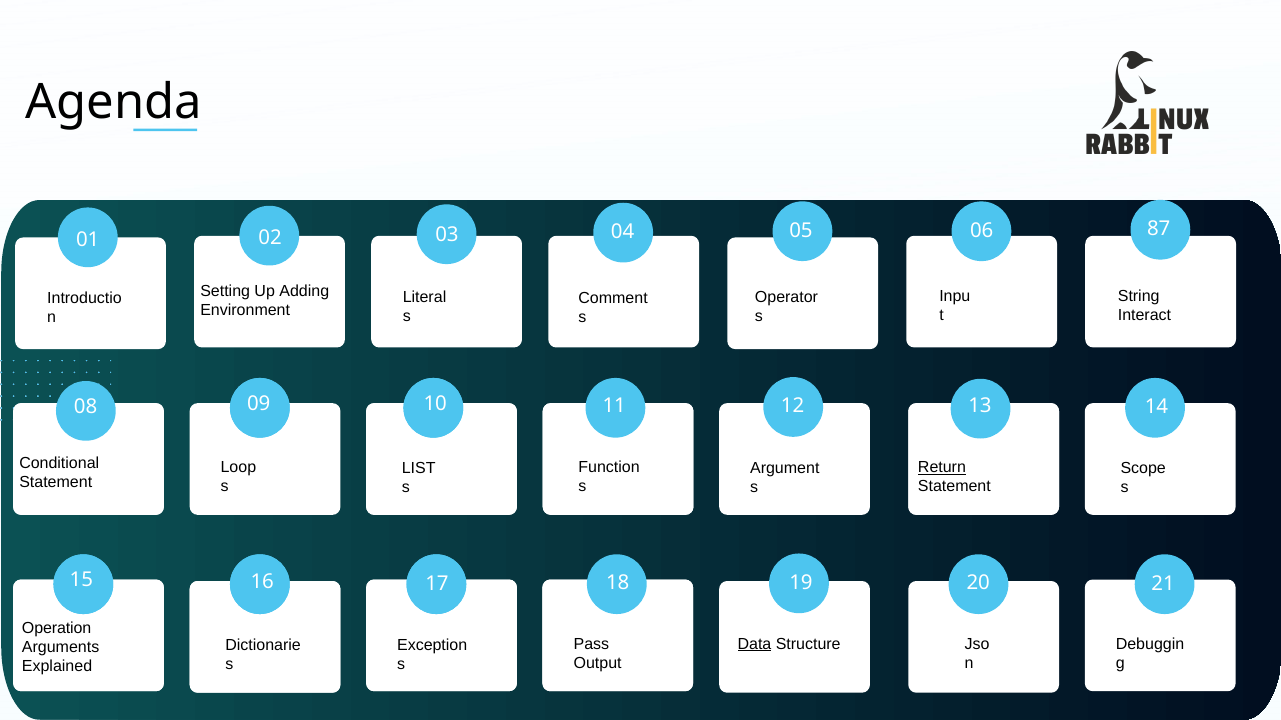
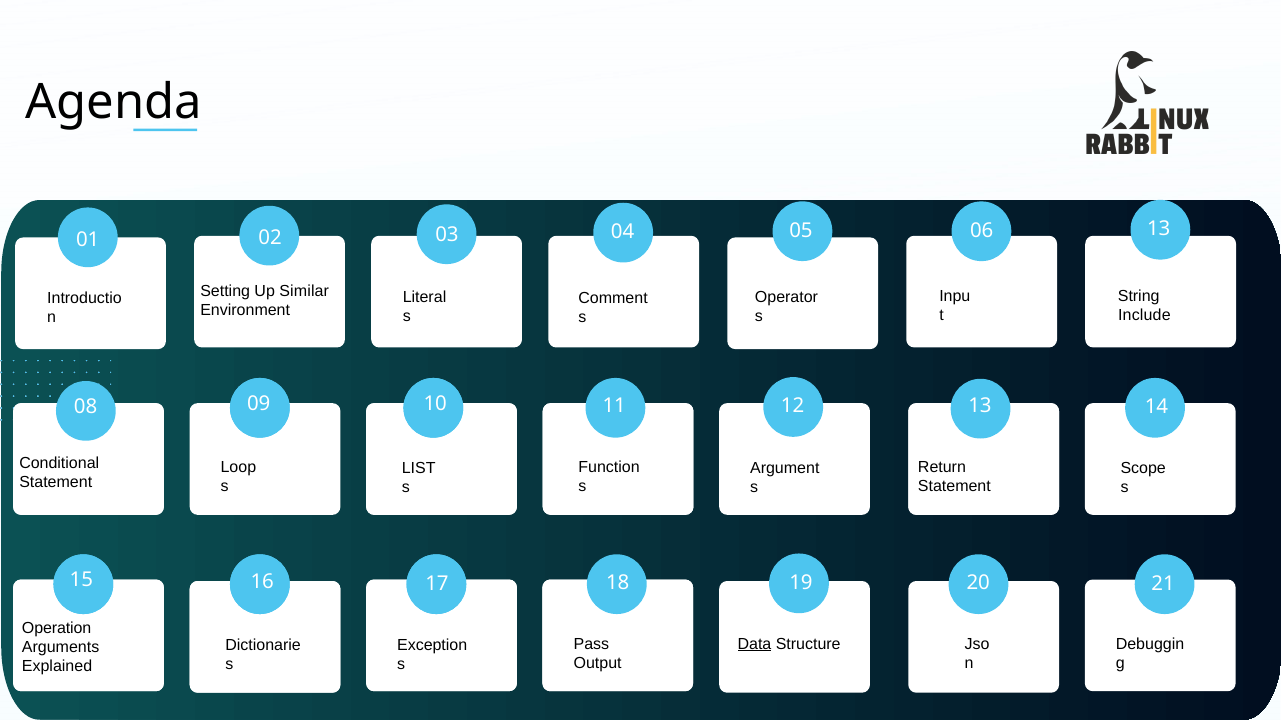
06 87: 87 -> 13 (1159, 229)
Adding: Adding -> Similar (304, 291)
Interact: Interact -> Include (1144, 316)
Return underline: present -> none (942, 468)
